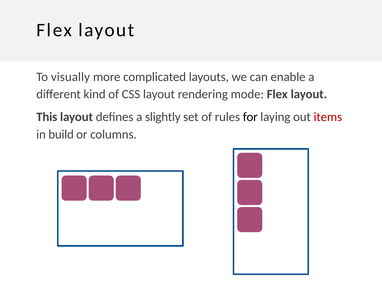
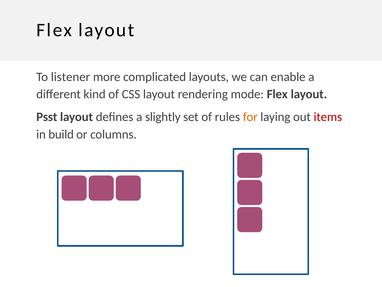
visually: visually -> listener (70, 77)
This: This -> Psst (47, 117)
for colour: black -> orange (250, 117)
